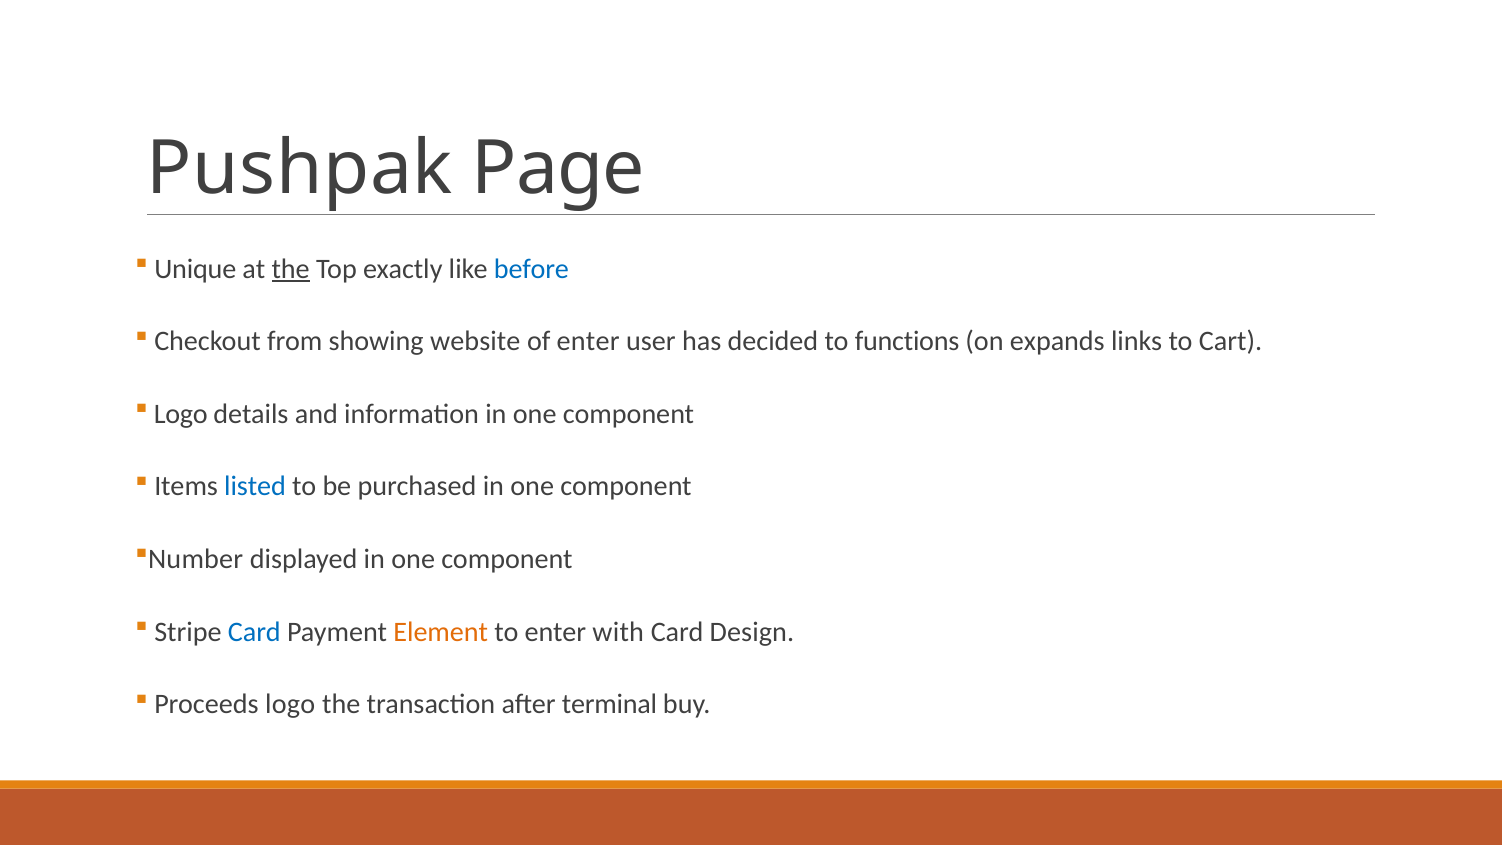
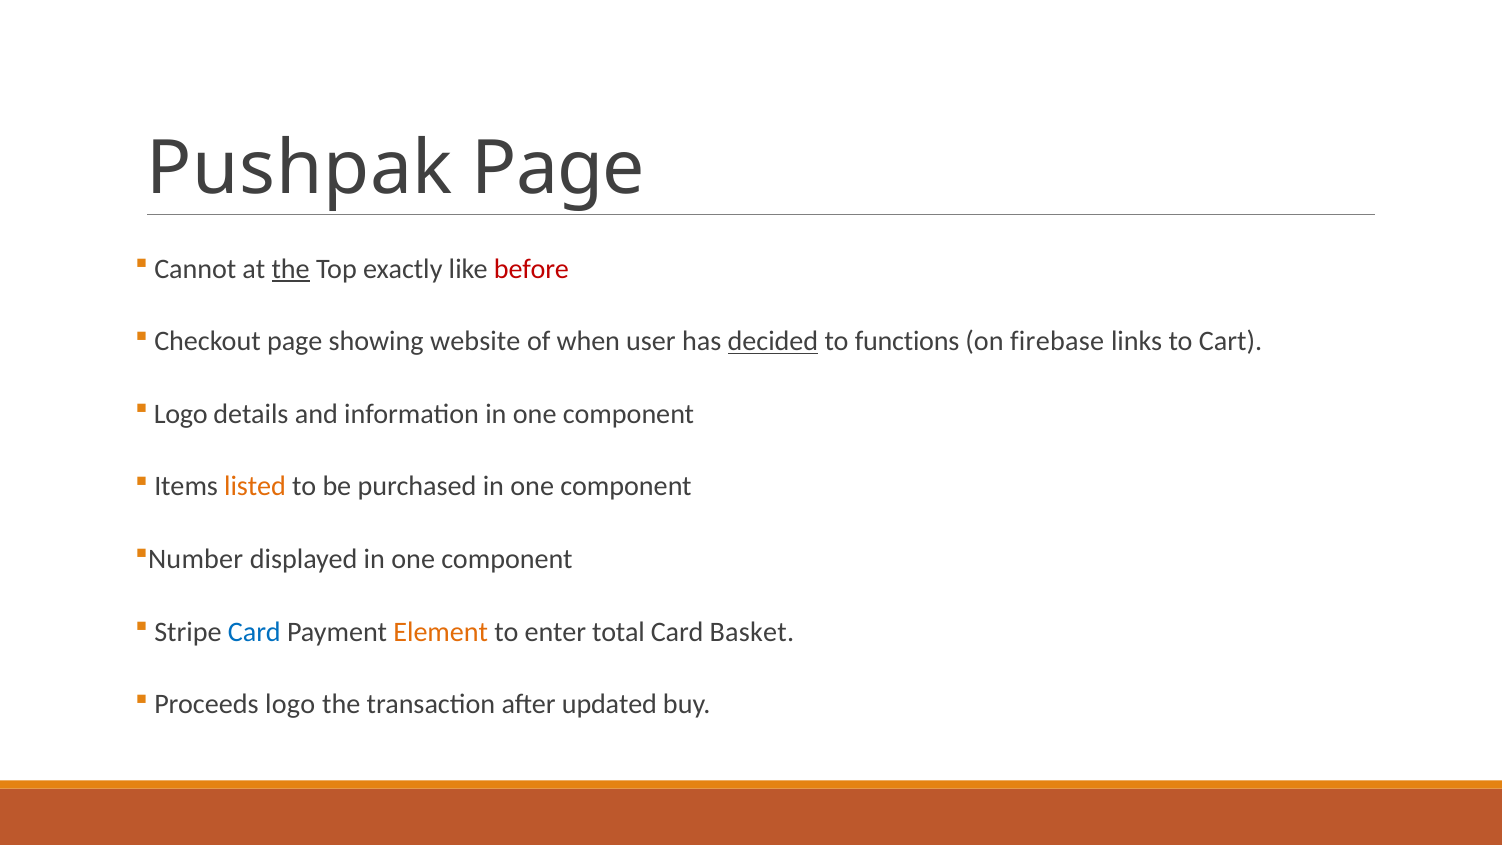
Unique: Unique -> Cannot (195, 269)
before colour: blue -> red (531, 269)
Checkout from: from -> page (295, 341)
of enter: enter -> when (588, 341)
decided underline: none -> present (773, 341)
expands: expands -> firebase (1057, 341)
listed colour: blue -> orange (255, 487)
with: with -> total (618, 632)
Design: Design -> Basket (752, 632)
terminal: terminal -> updated (609, 704)
